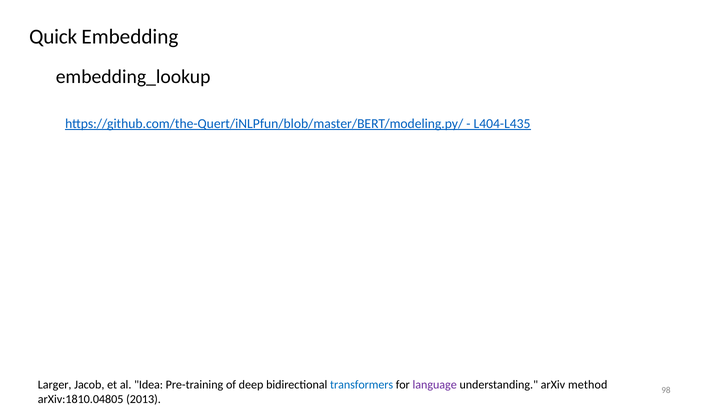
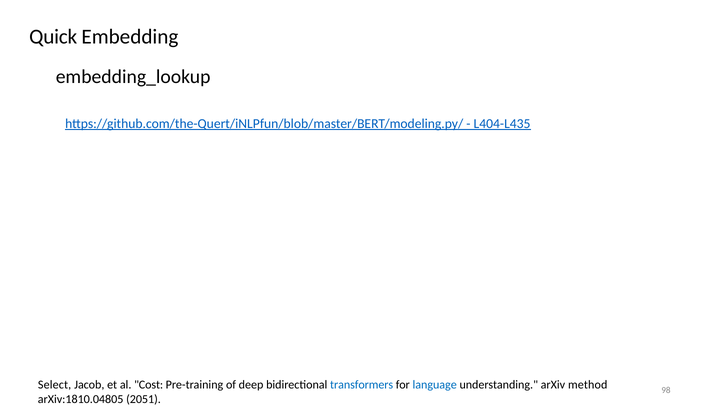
Larger: Larger -> Select (55, 384)
Idea: Idea -> Cost (149, 384)
language colour: purple -> blue (435, 384)
2013: 2013 -> 2051 (144, 399)
